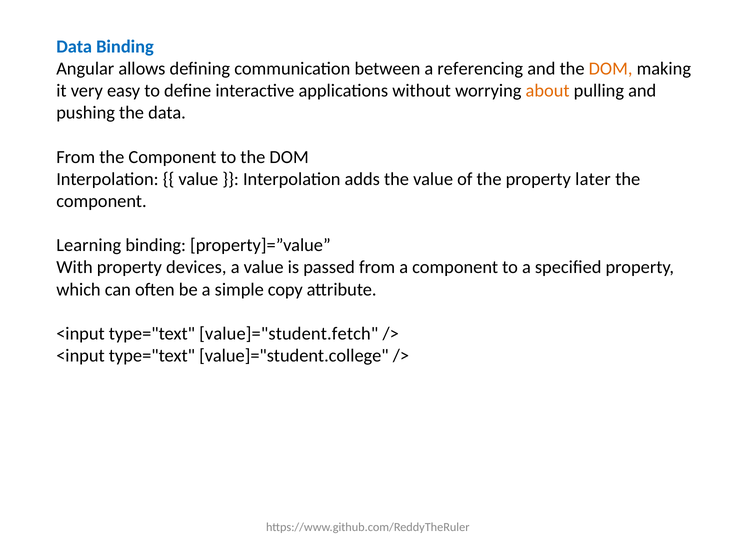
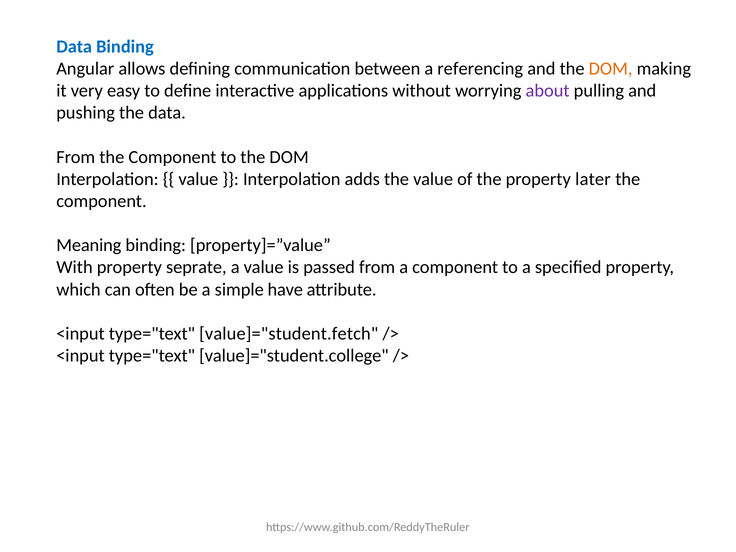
about colour: orange -> purple (548, 91)
Learning: Learning -> Meaning (89, 245)
devices: devices -> seprate (196, 267)
copy: copy -> have (285, 289)
